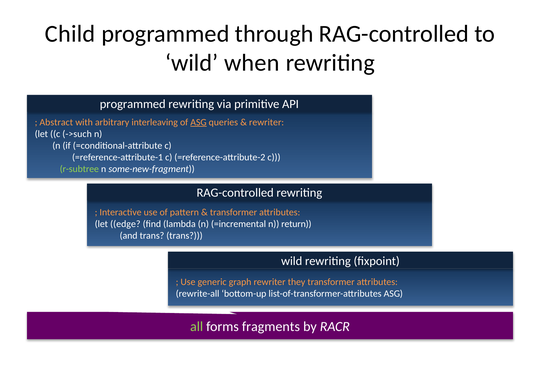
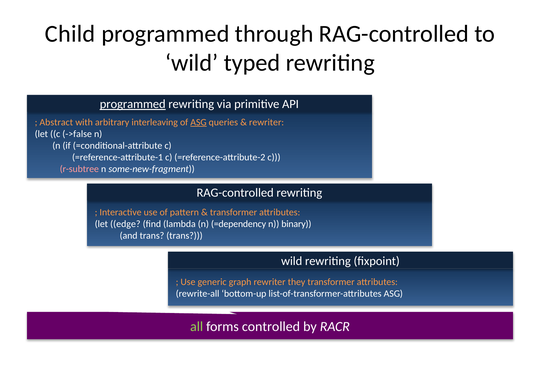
when: when -> typed (252, 63)
programmed underline: none -> present (133, 104)
->such: ->such -> ->false (77, 134)
r-subtree colour: light green -> pink (79, 169)
=incremental: =incremental -> =dependency (239, 224)
return: return -> binary (296, 224)
fragments: fragments -> controlled (271, 326)
